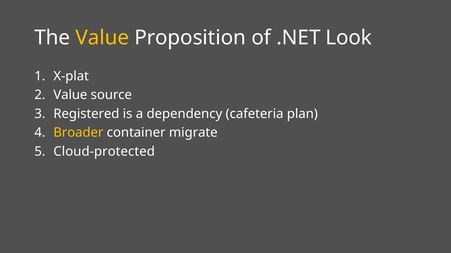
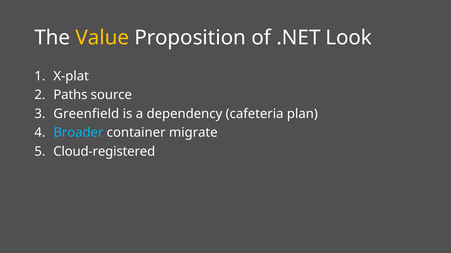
Value: Value -> Paths (70, 95)
Registered: Registered -> Greenfield (86, 114)
Broader colour: yellow -> light blue (78, 133)
Cloud-protected: Cloud-protected -> Cloud-registered (104, 152)
